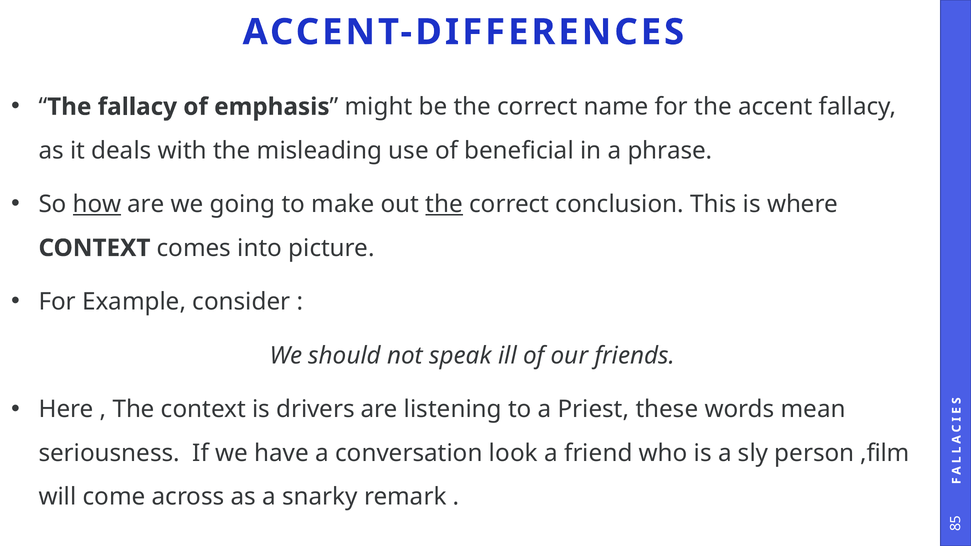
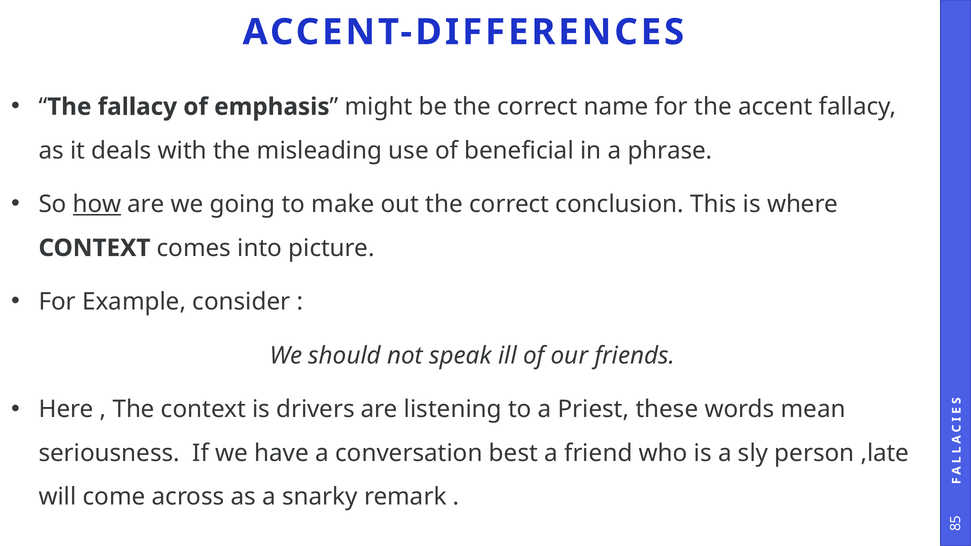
the underline: present -> none (444, 204)
look: look -> best (513, 453)
,film: ,film -> ,late (885, 453)
